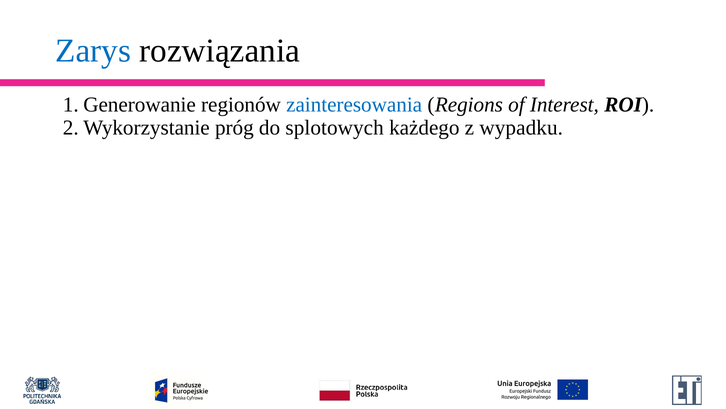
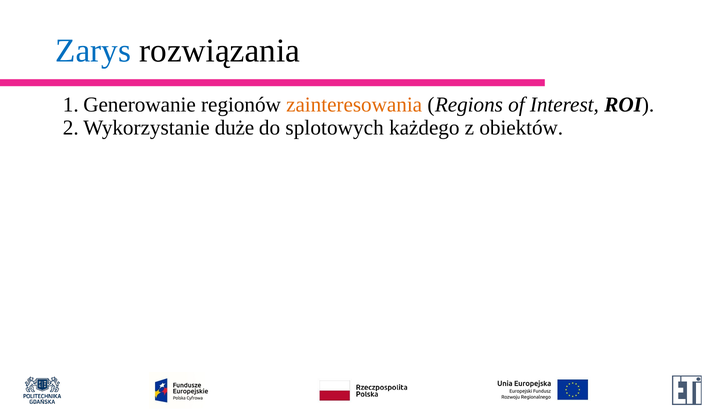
zainteresowania colour: blue -> orange (354, 105)
próg: próg -> duże (234, 127)
wypadku: wypadku -> obiektów (521, 127)
